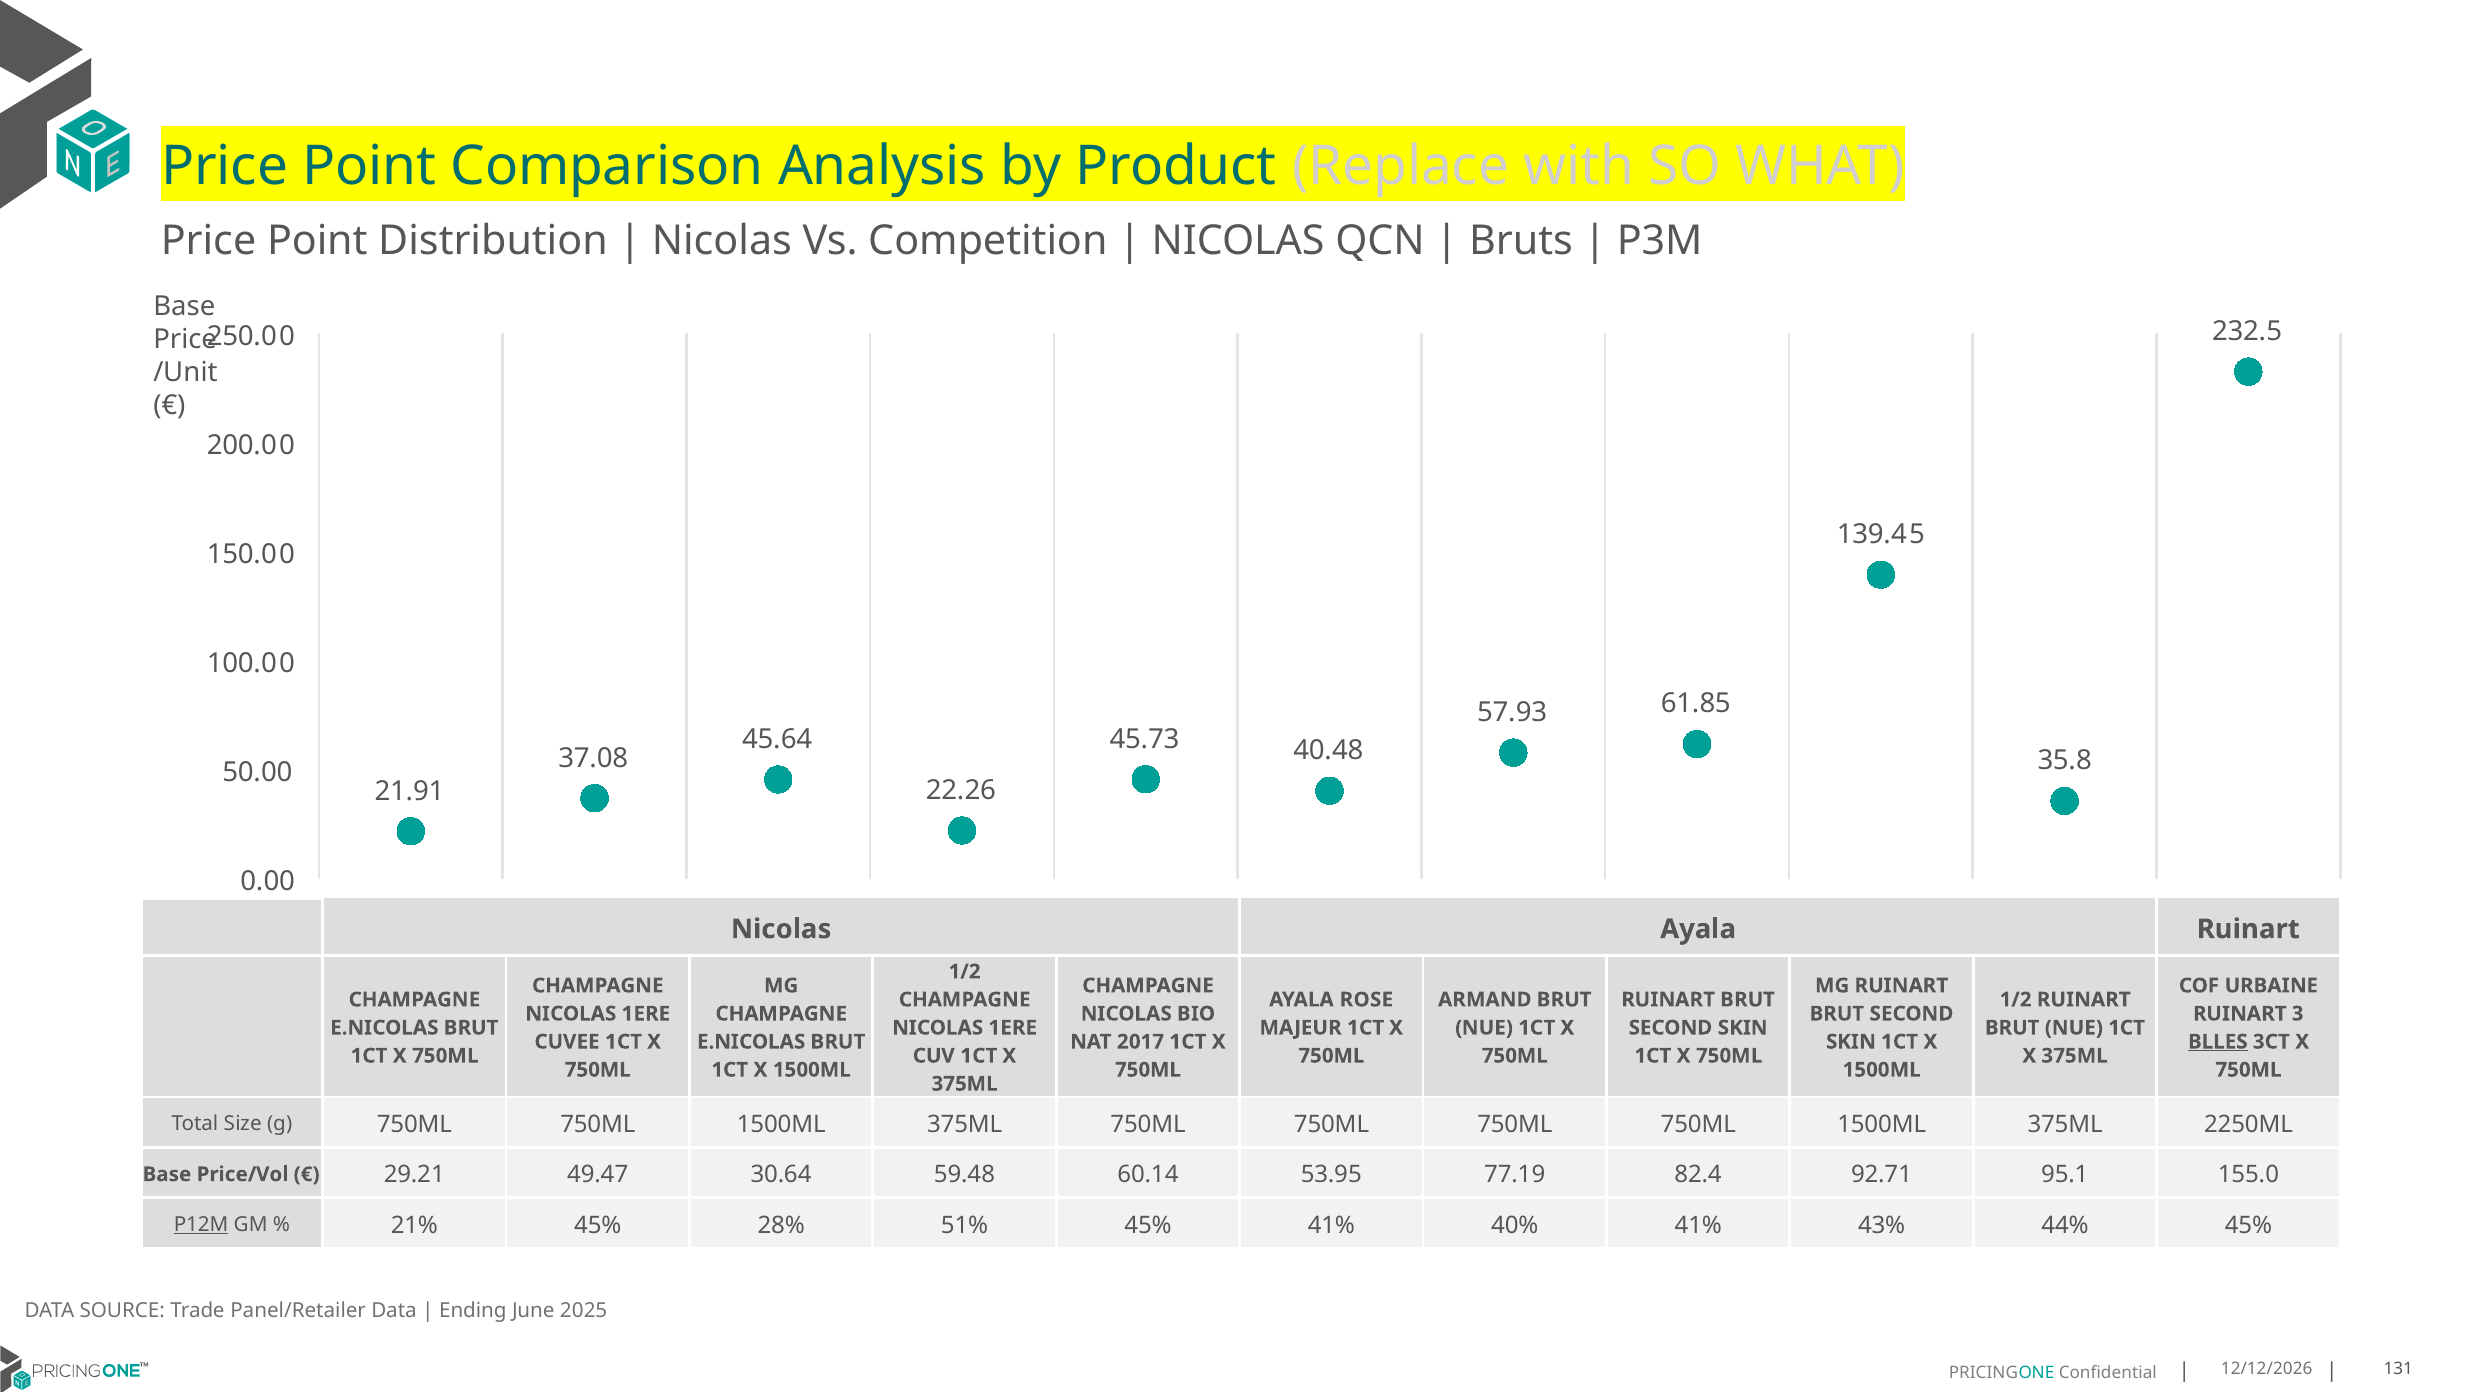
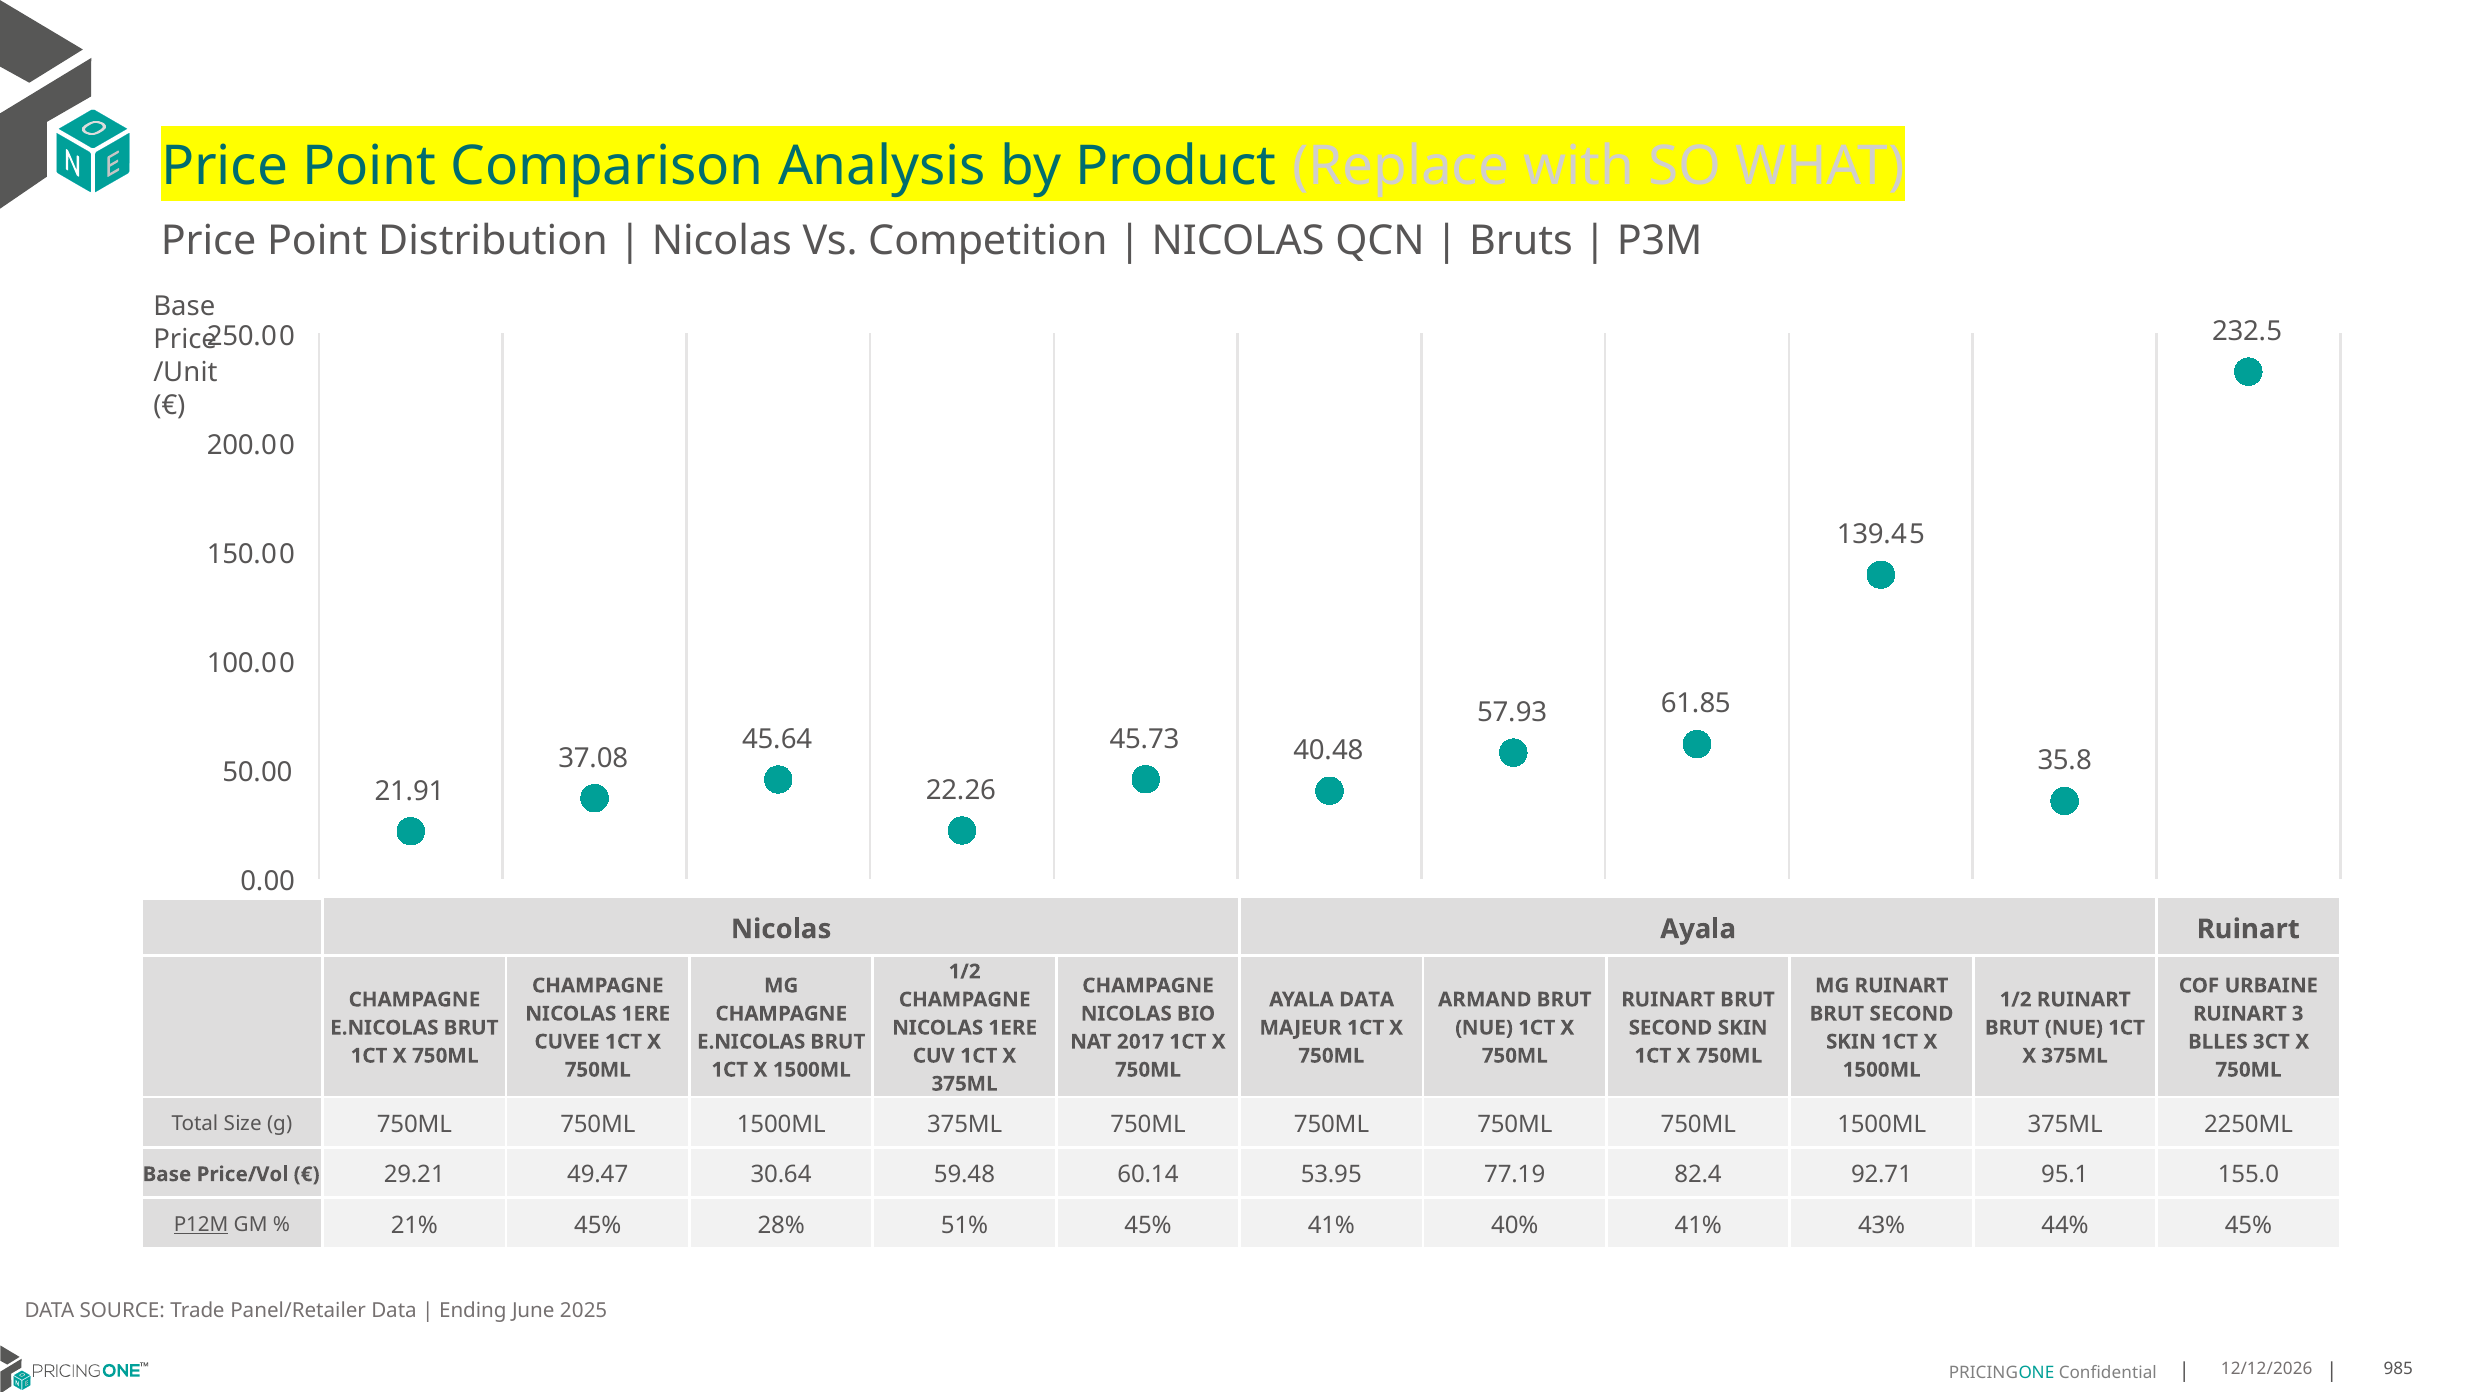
AYALA ROSE: ROSE -> DATA (1367, 999)
BLLES underline: present -> none (2218, 1042)
131: 131 -> 985 (2398, 1368)
